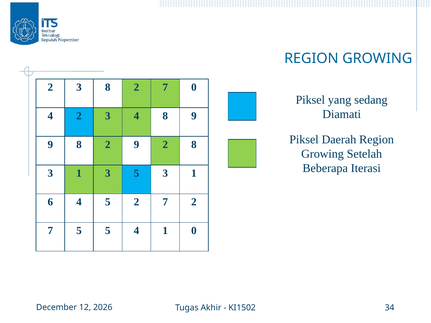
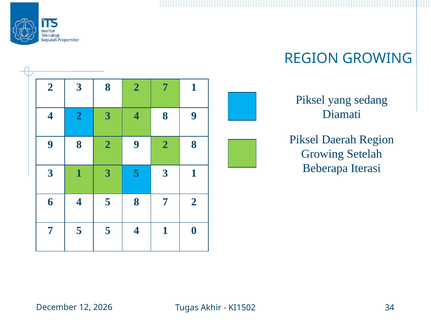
7 0: 0 -> 1 (194, 87)
5 2: 2 -> 8 (136, 202)
